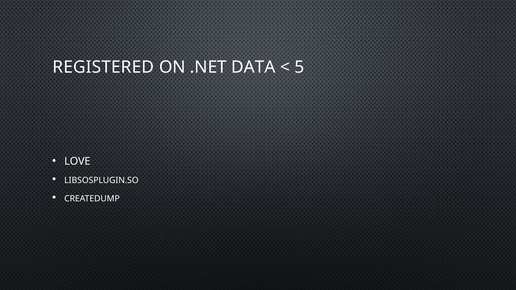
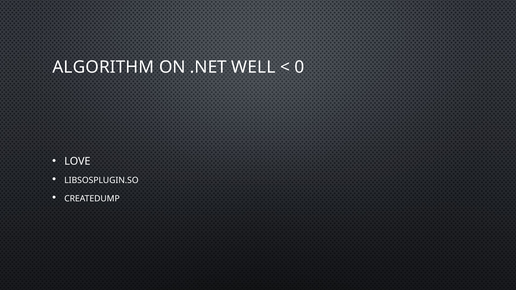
REGISTERED: REGISTERED -> ALGORITHM (103, 67)
DATA: DATA -> WELL (253, 67)
5: 5 -> 0 (299, 67)
